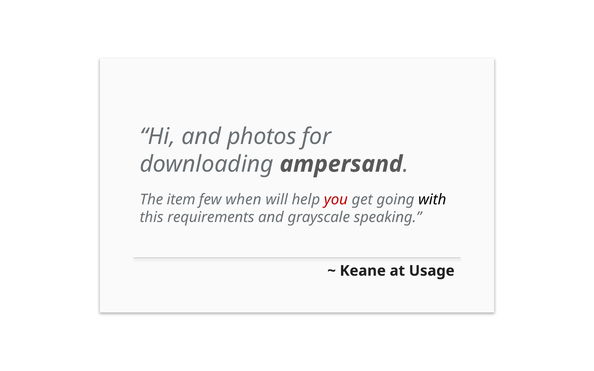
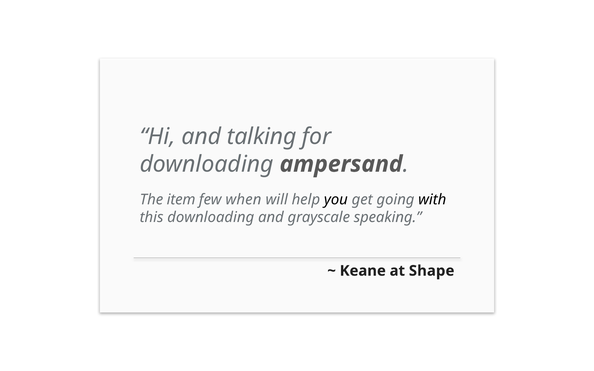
photos: photos -> talking (262, 136)
you colour: red -> black (336, 200)
this requirements: requirements -> downloading (211, 217)
Usage: Usage -> Shape (432, 271)
